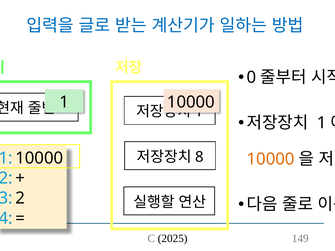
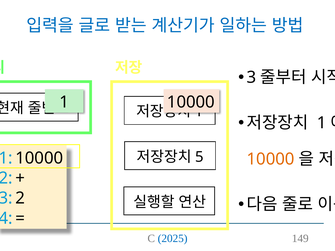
0: 0 -> 3 (251, 77)
8: 8 -> 5 (199, 157)
2025 colour: black -> blue (173, 239)
